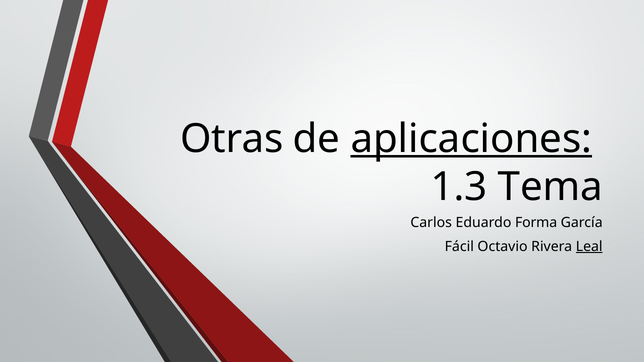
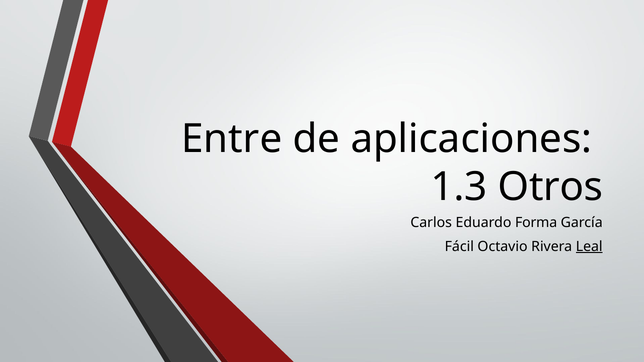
Otras: Otras -> Entre (232, 139)
aplicaciones underline: present -> none (471, 139)
Tema: Tema -> Otros (550, 187)
